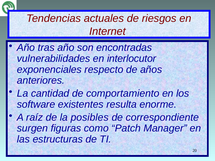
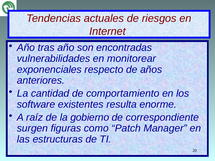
interlocutor: interlocutor -> monitorear (131, 59)
posibles: posibles -> gobierno (90, 118)
